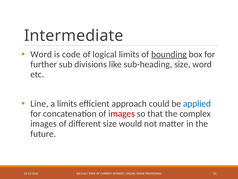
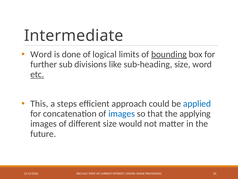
code: code -> done (71, 54)
etc underline: none -> present (37, 74)
Line: Line -> This (39, 103)
a limits: limits -> steps (67, 103)
images colour: red -> blue (122, 113)
complex: complex -> applying (195, 113)
